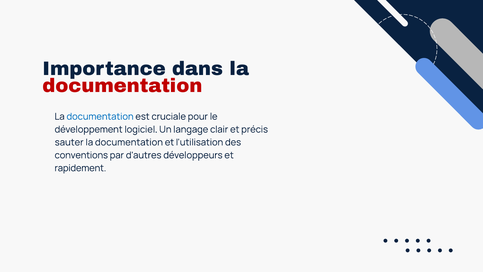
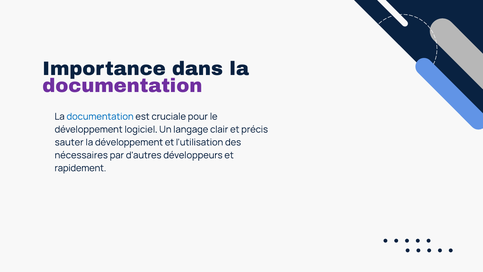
documentation colour: red -> purple (122, 86)
documentation: documentation -> développement (129, 142)
conventions: conventions -> nécessaires (81, 155)
